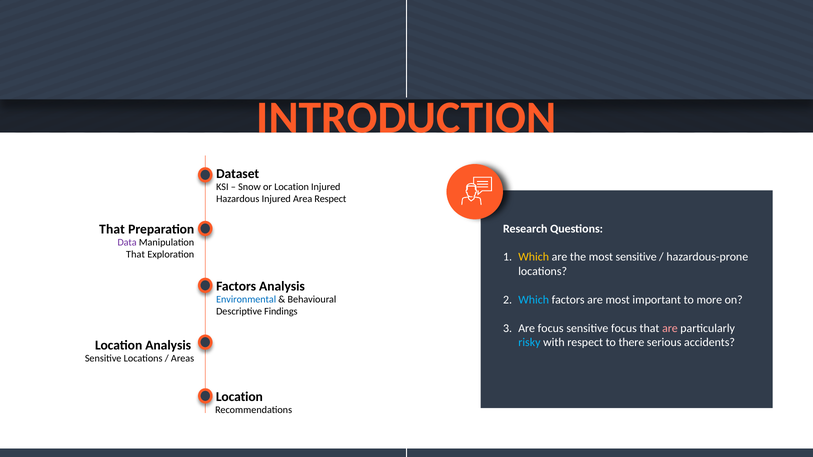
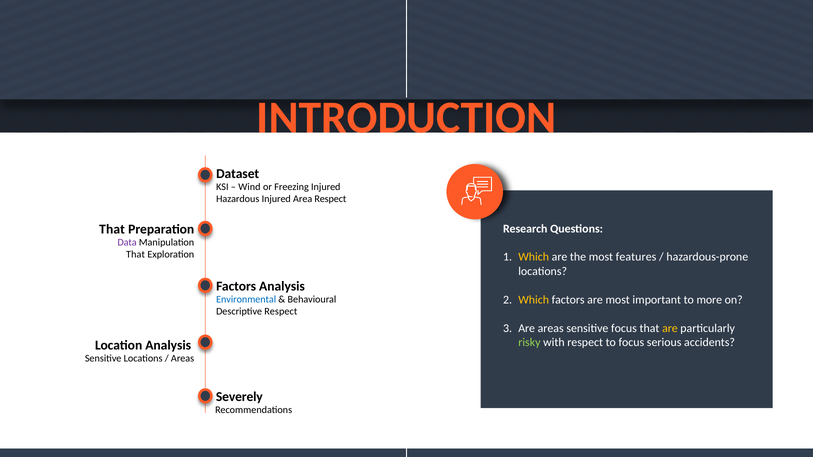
Snow: Snow -> Wind (249, 187)
or Location: Location -> Freezing (292, 187)
most sensitive: sensitive -> features (636, 257)
Which colour: light blue -> yellow (534, 300)
Descriptive Findings: Findings -> Respect (281, 312)
Are focus: focus -> areas (551, 328)
are colour: pink -> yellow (670, 328)
risky colour: light blue -> light green (529, 343)
to there: there -> focus (631, 343)
Location: Location -> Severely (239, 397)
